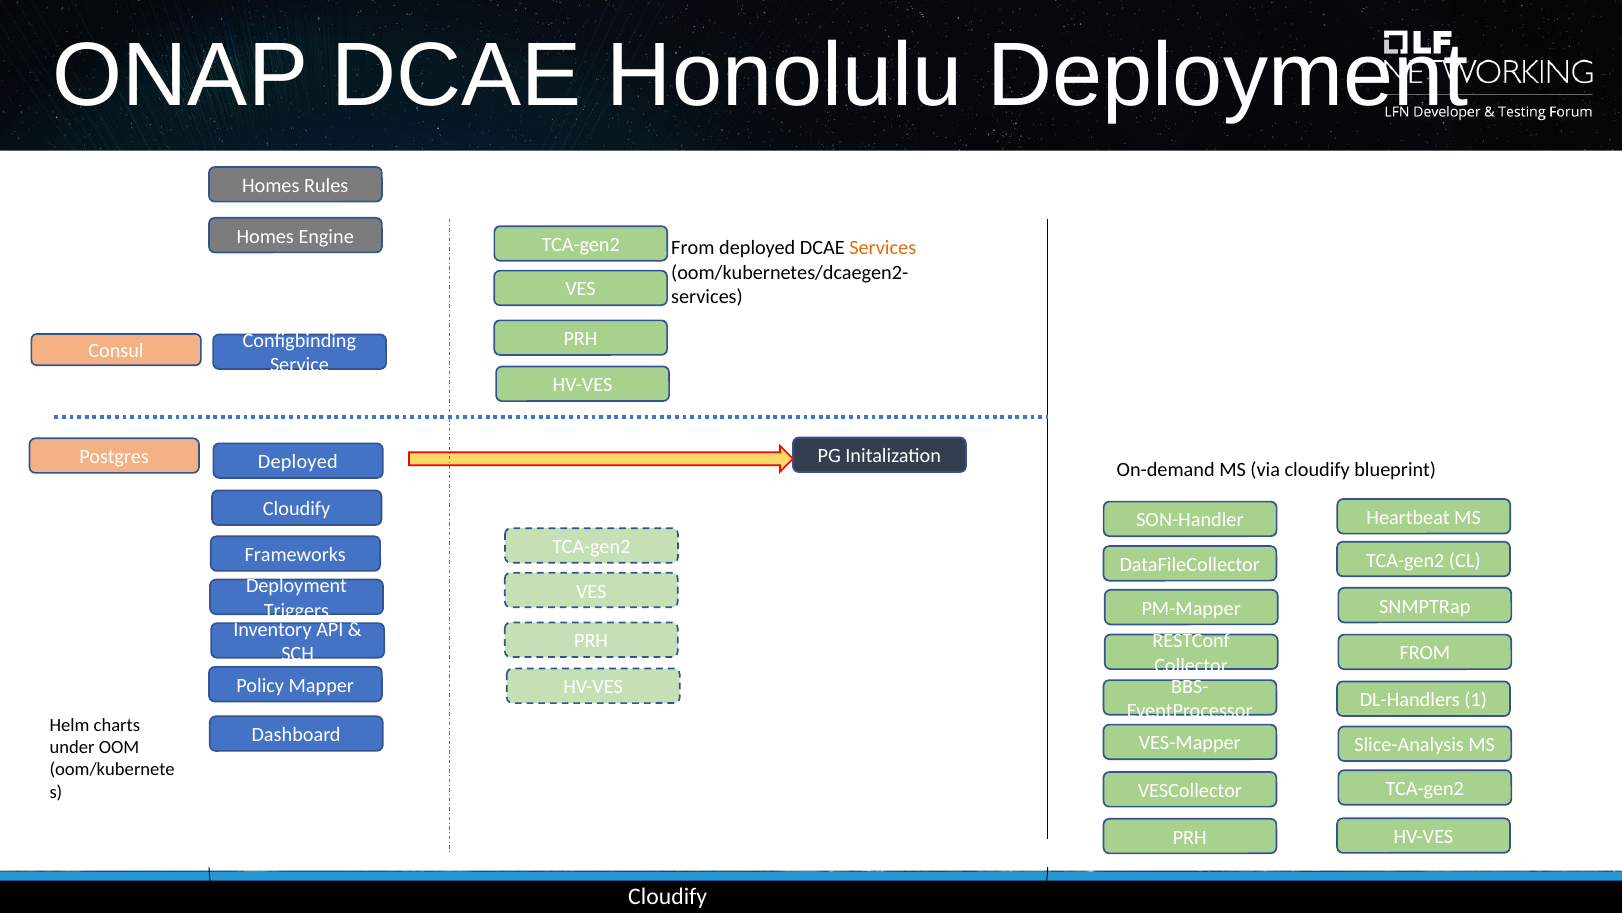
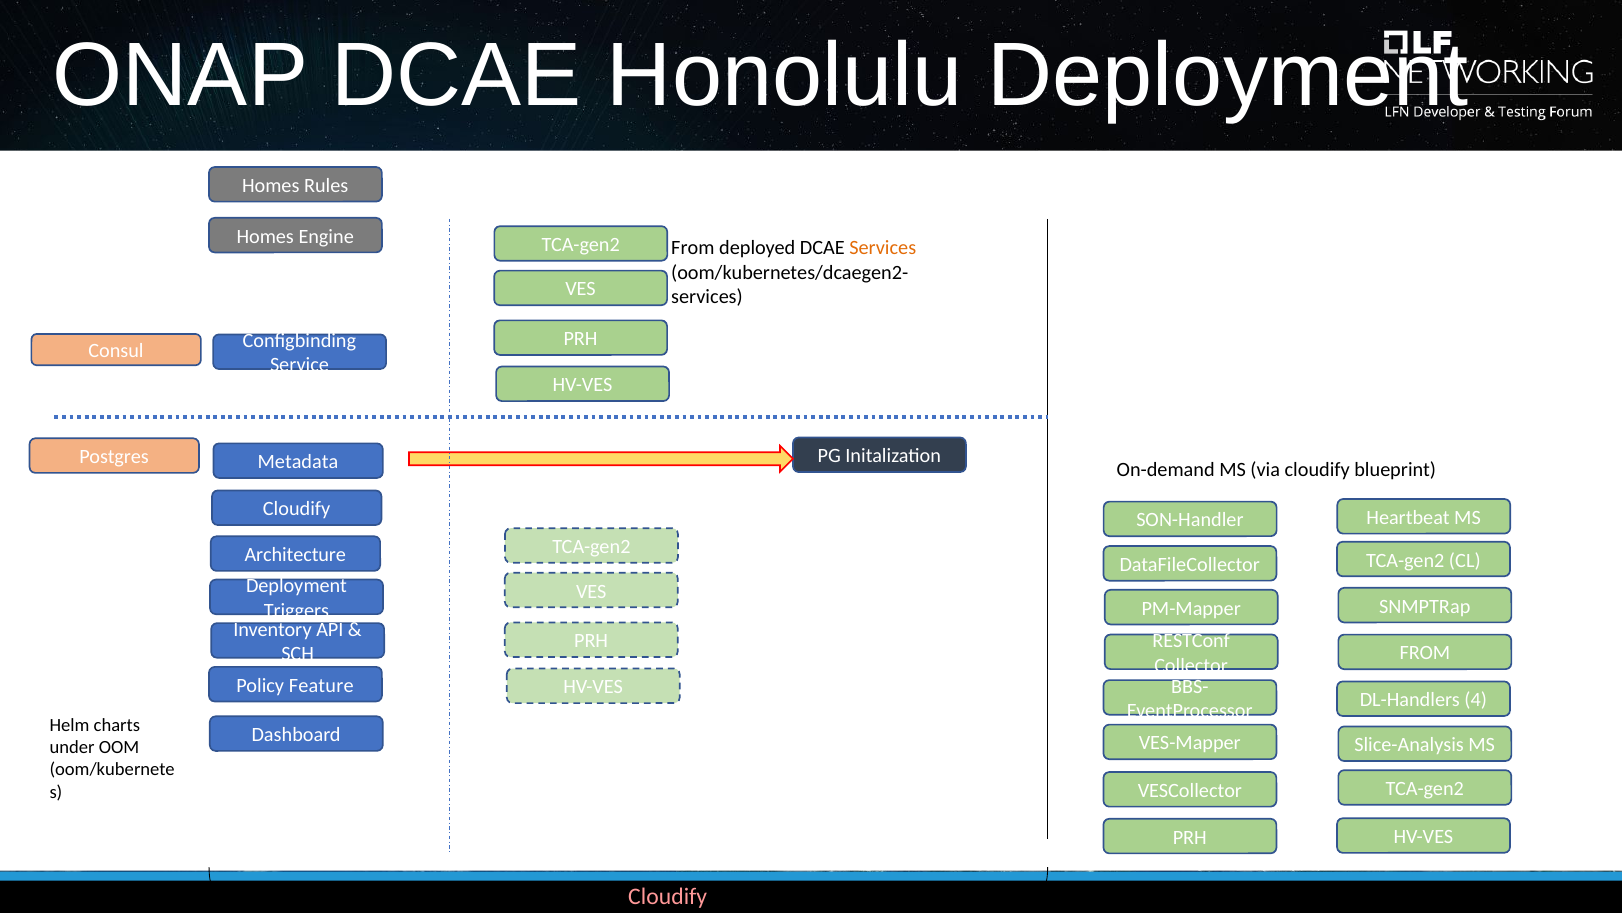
Deployed: Deployed -> Metadata (298, 462)
Frameworks: Frameworks -> Architecture (295, 555)
Mapper: Mapper -> Feature (321, 685)
1: 1 -> 4 (1476, 700)
Cloudify colour: white -> pink (668, 896)
